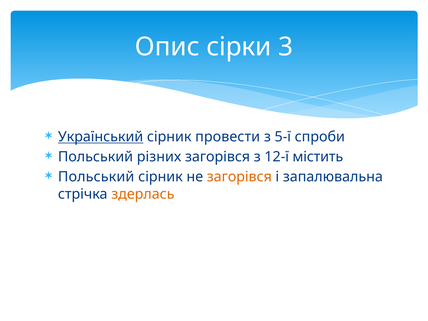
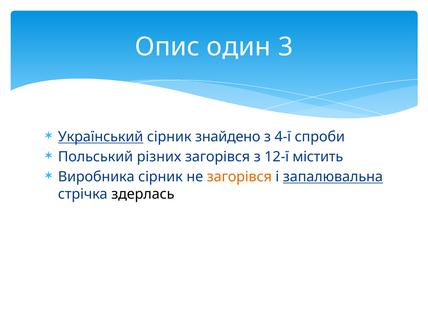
сірки: сірки -> один (239, 47)
провести: провести -> знайдено (228, 137)
5-ї: 5-ї -> 4-ї (283, 137)
Польський: Польський -> Виробника (96, 177)
запалювальна underline: none -> present (333, 177)
здерлась colour: orange -> black (143, 194)
